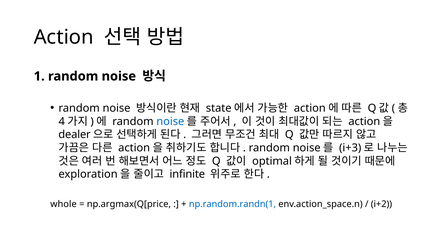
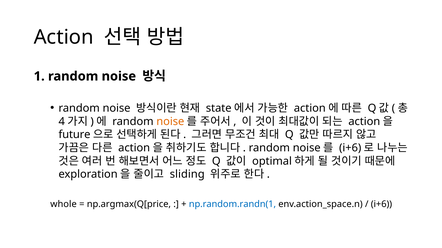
noise colour: blue -> orange (170, 122)
dealer: dealer -> future (75, 135)
i+3: i+3 -> i+6 (350, 148)
infinite: infinite -> sliding (187, 175)
i+2: i+2 -> i+6 (381, 205)
